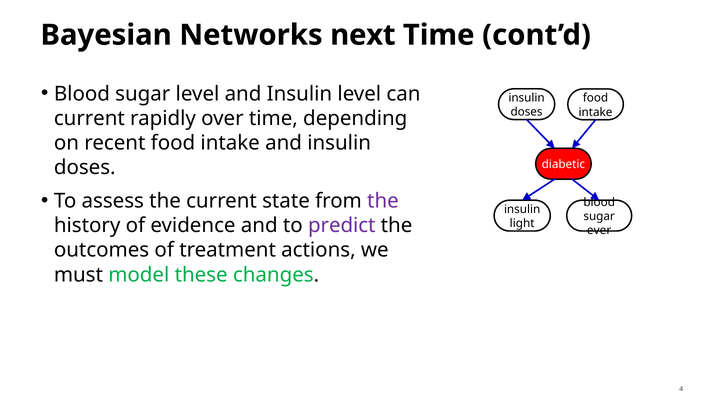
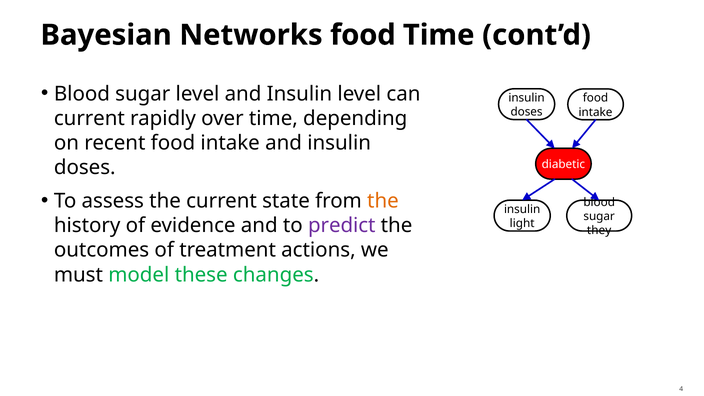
Networks next: next -> food (363, 35)
the colour: purple -> orange (383, 201)
ever: ever -> they (599, 230)
